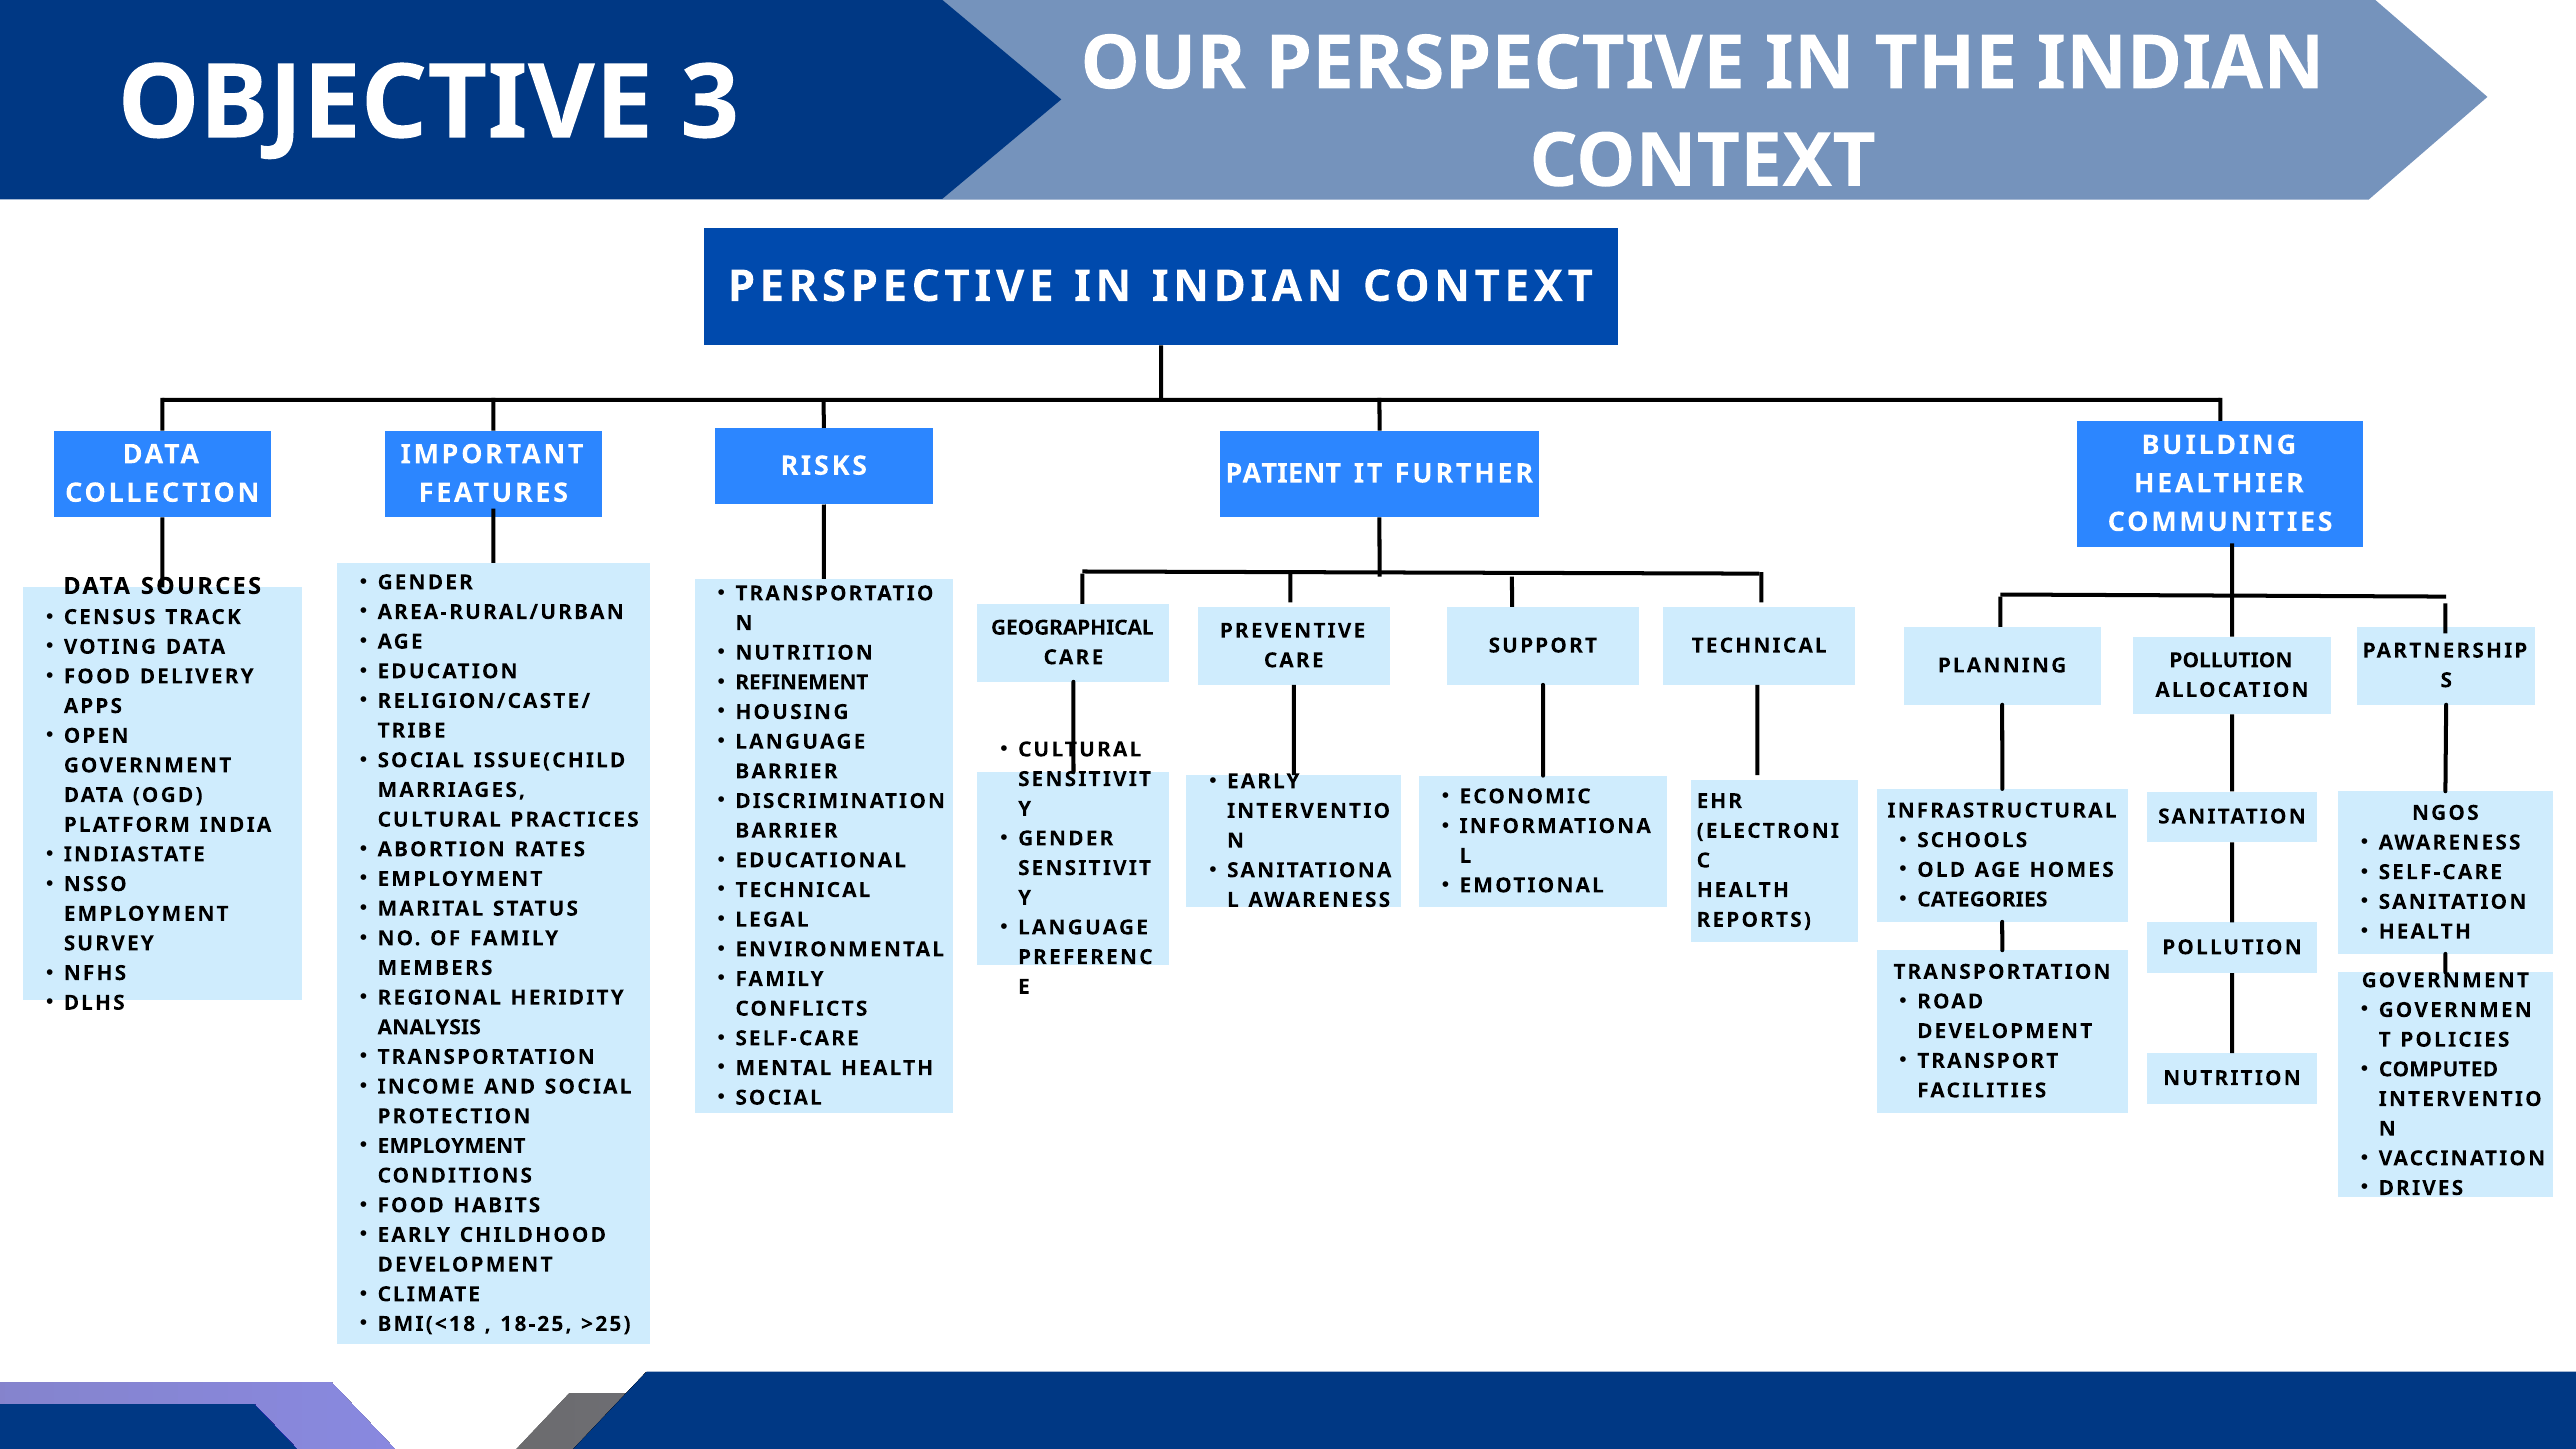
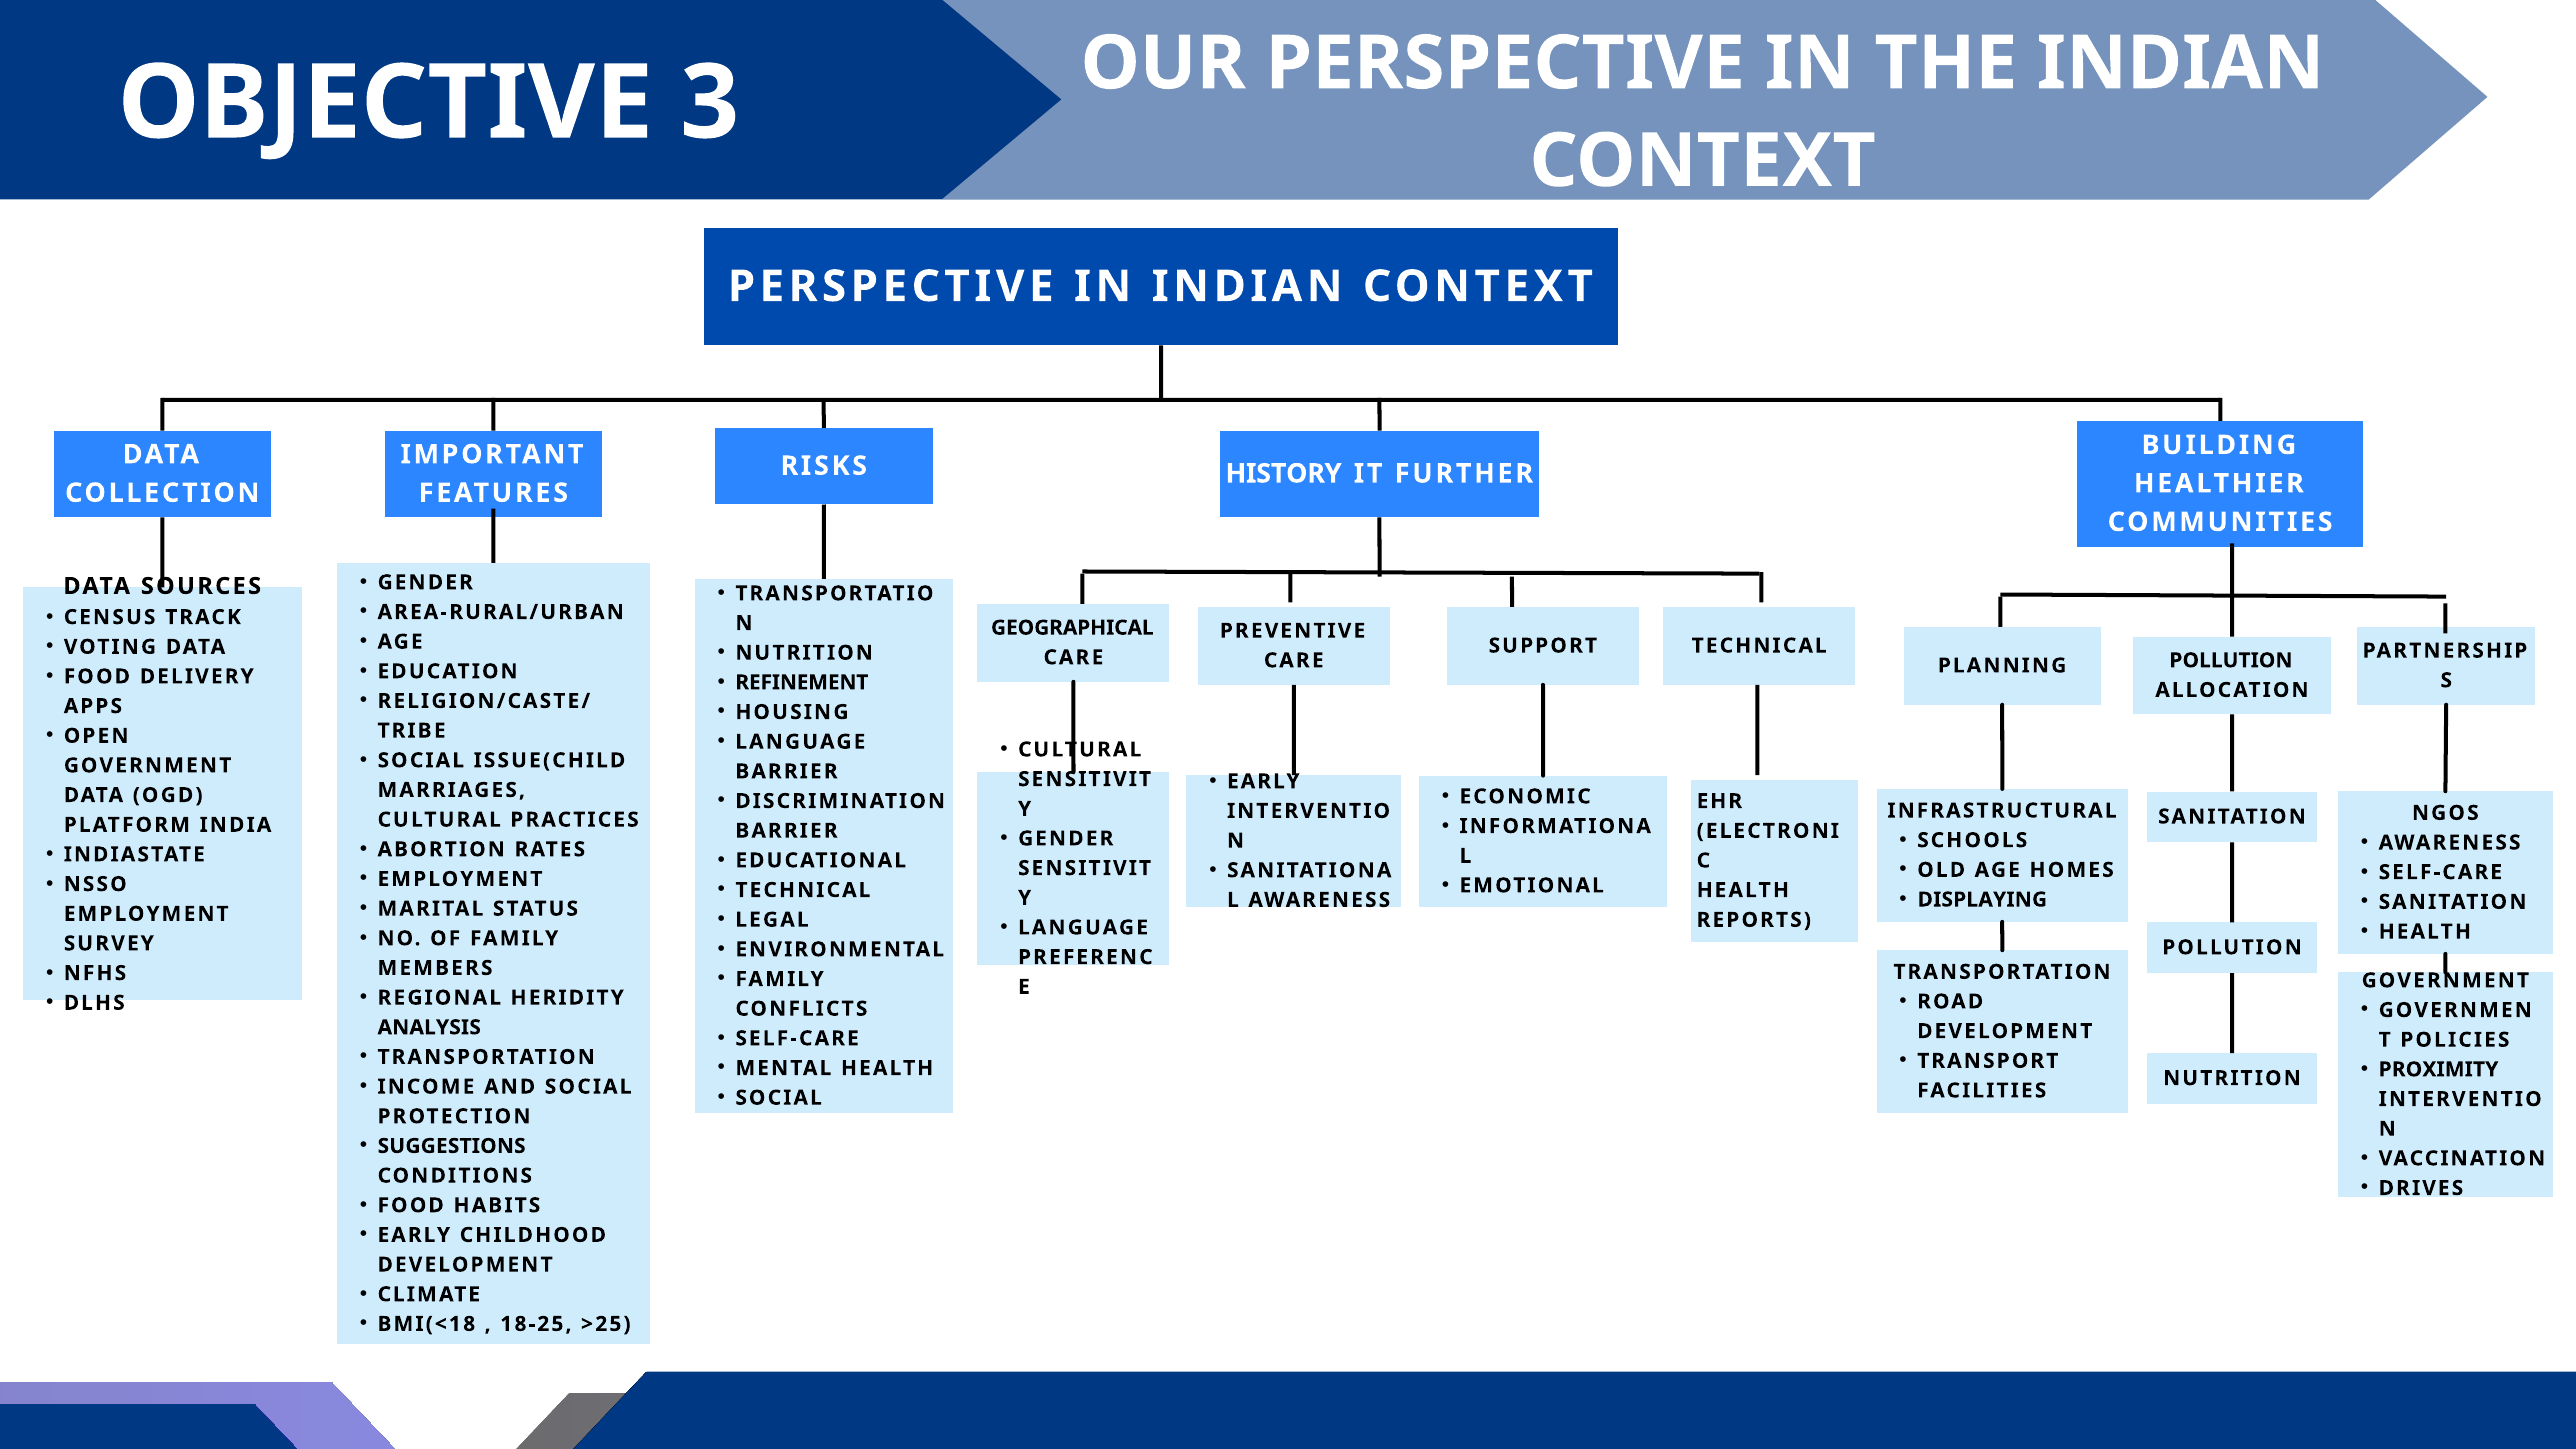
PATIENT: PATIENT -> HISTORY (1284, 474)
CATEGORIES: CATEGORIES -> DISPLAYING (1982, 900)
COMPUTED: COMPUTED -> PROXIMITY (2439, 1069)
EMPLOYMENT: EMPLOYMENT -> SUGGESTIONS (452, 1146)
